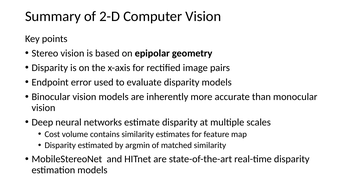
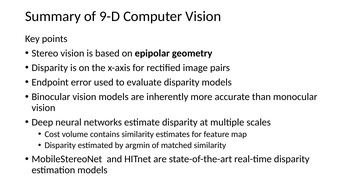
2-D: 2-D -> 9-D (110, 16)
